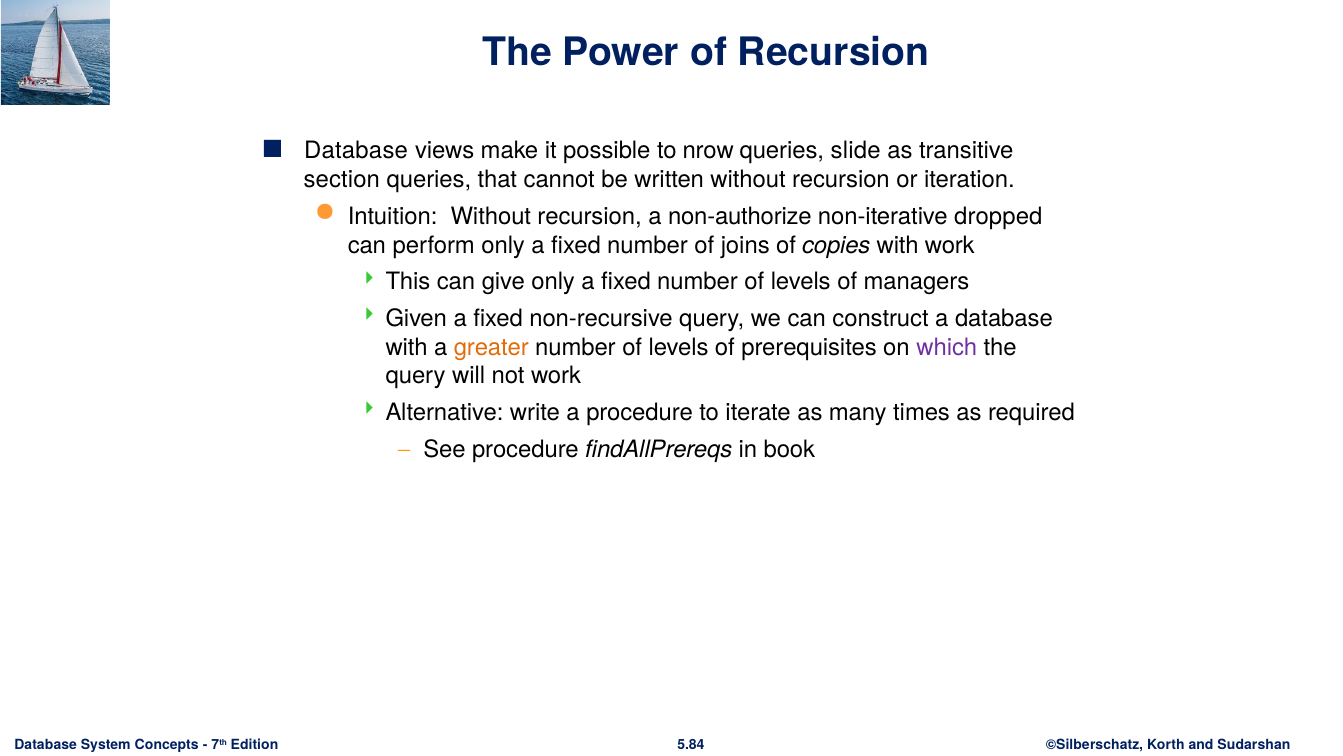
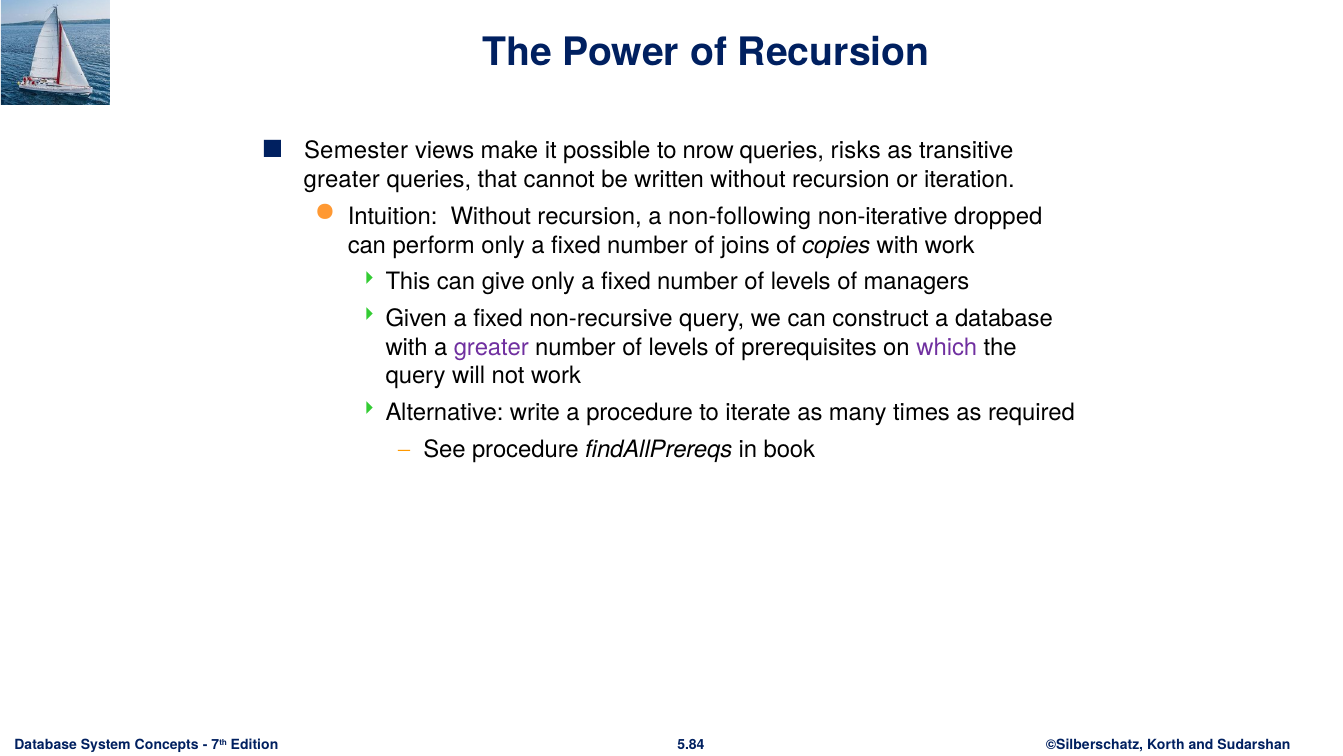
Database: Database -> Semester (356, 151)
slide: slide -> risks (856, 151)
section: section -> greater (342, 180)
non-authorize: non-authorize -> non-following (740, 216)
greater colour: orange -> purple (491, 347)
